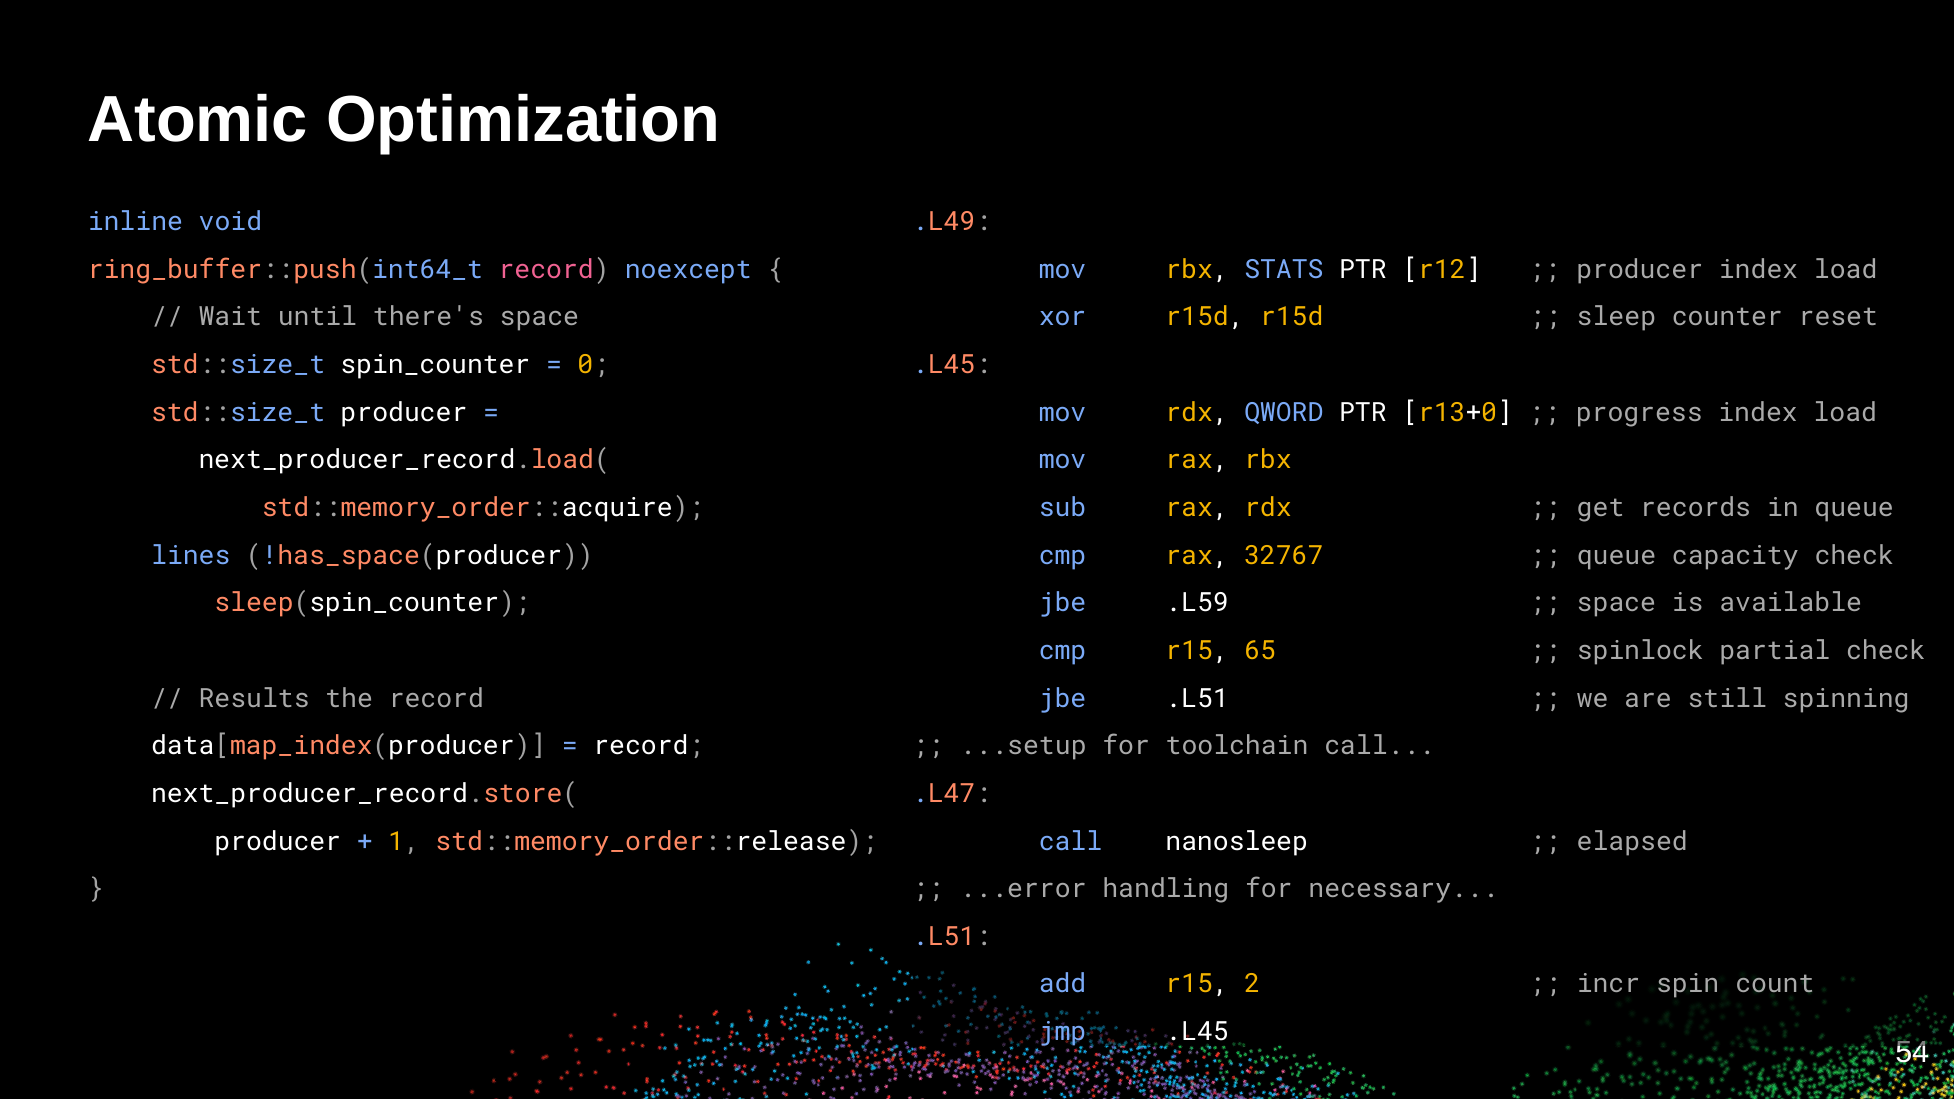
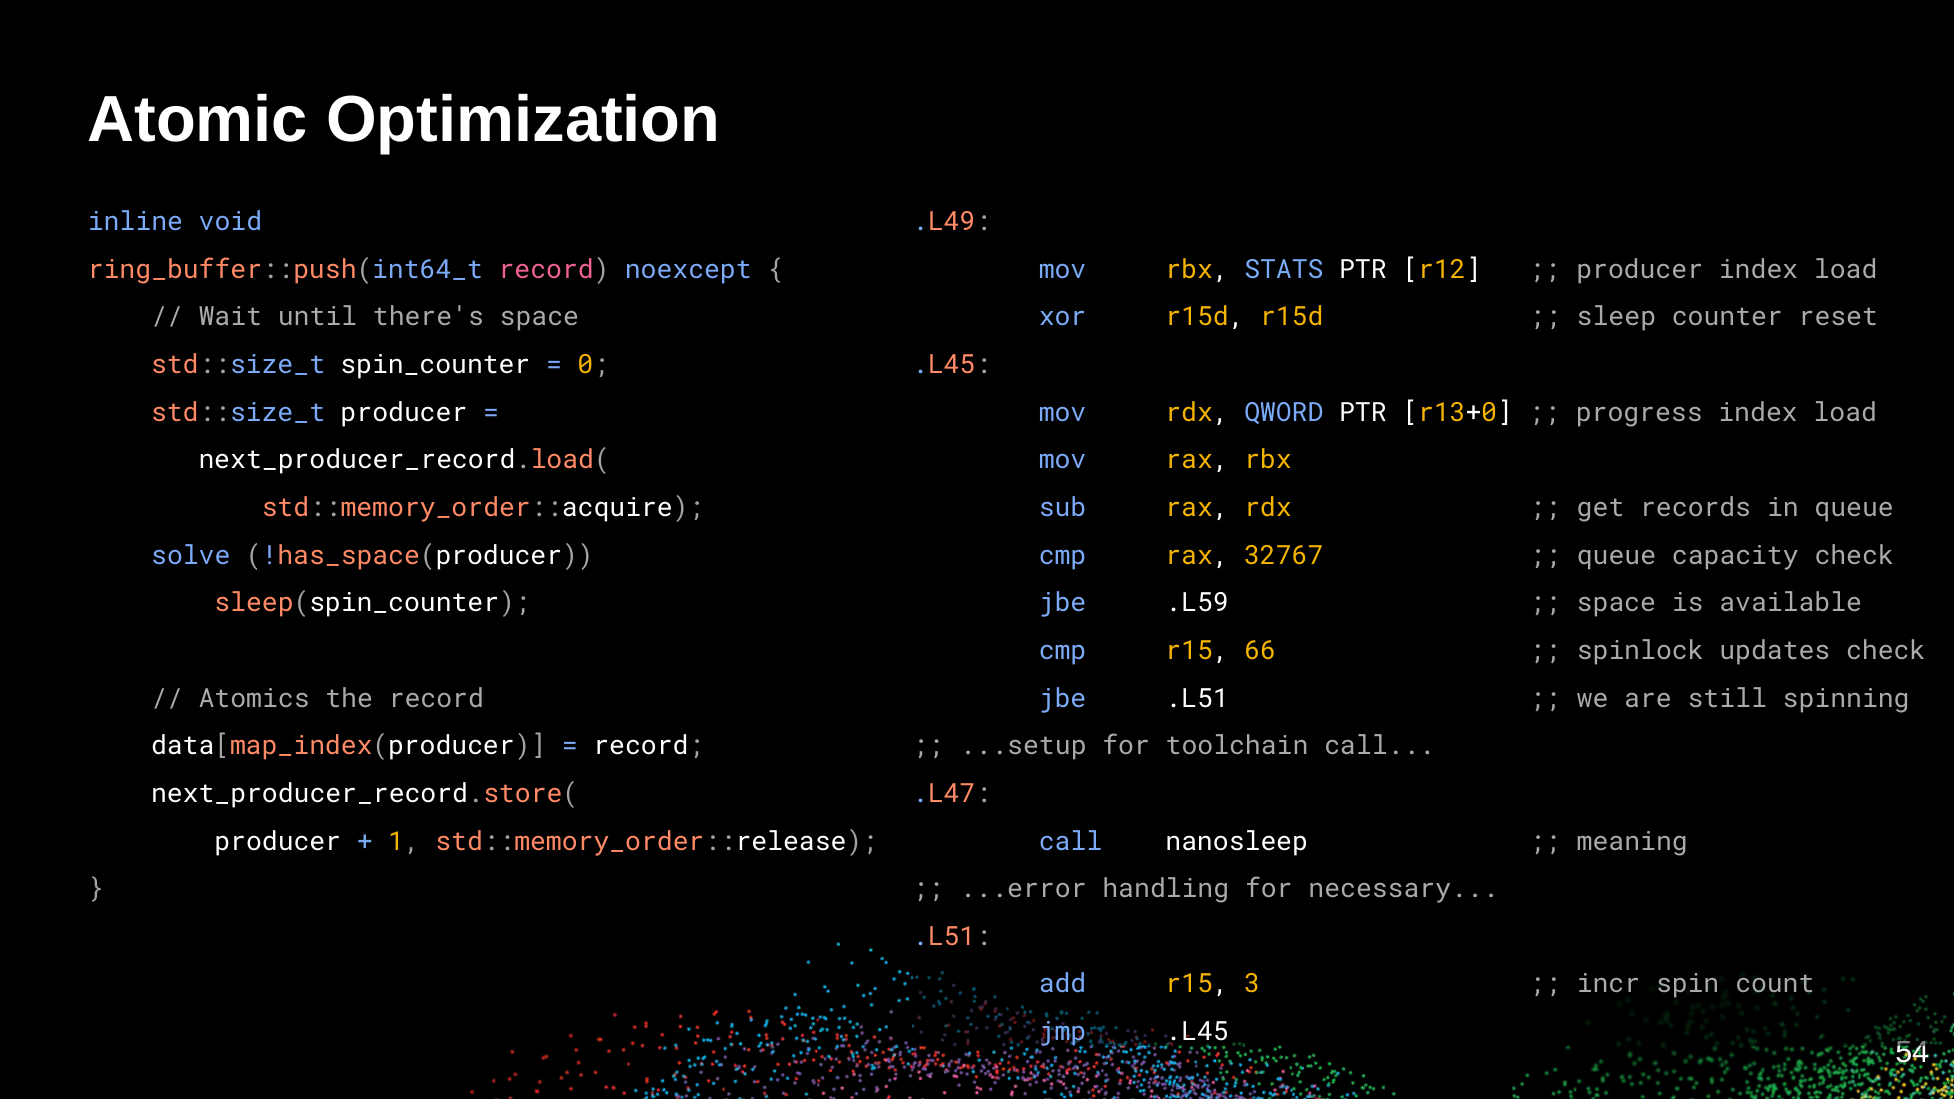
lines: lines -> solve (191, 555)
65: 65 -> 66 (1260, 651)
partial: partial -> updates (1775, 651)
Results: Results -> Atomics (254, 698)
elapsed: elapsed -> meaning (1632, 841)
2: 2 -> 3 (1252, 984)
